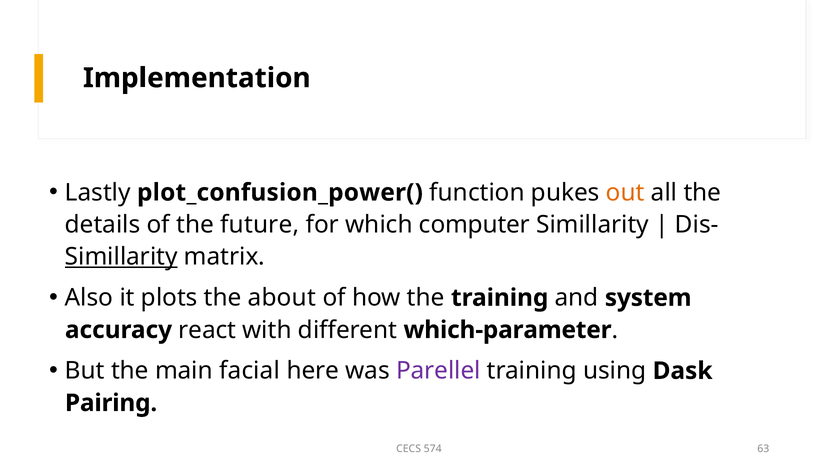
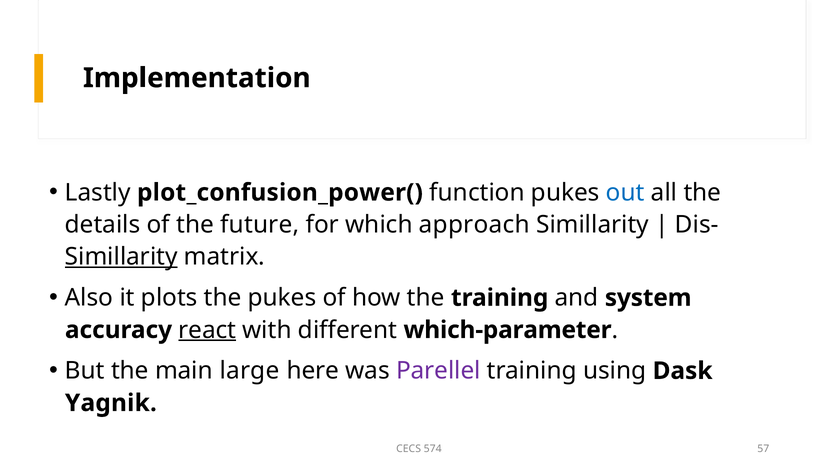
out colour: orange -> blue (625, 193)
computer: computer -> approach (474, 225)
the about: about -> pukes (282, 298)
react underline: none -> present (207, 330)
facial: facial -> large (250, 371)
Pairing: Pairing -> Yagnik (111, 403)
63: 63 -> 57 (763, 449)
